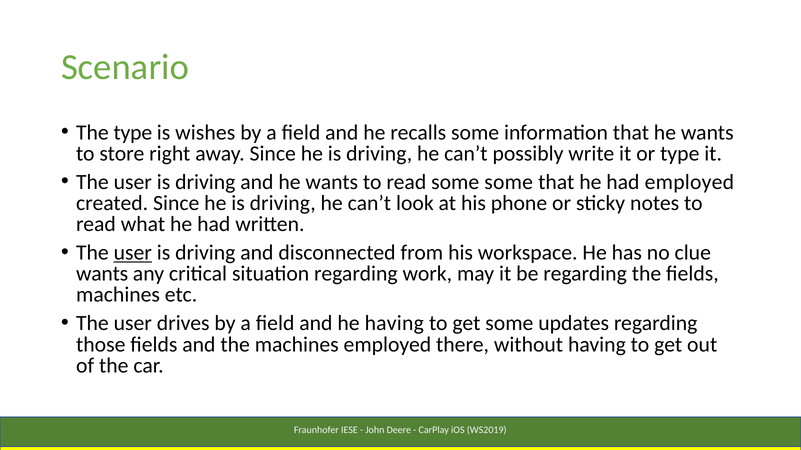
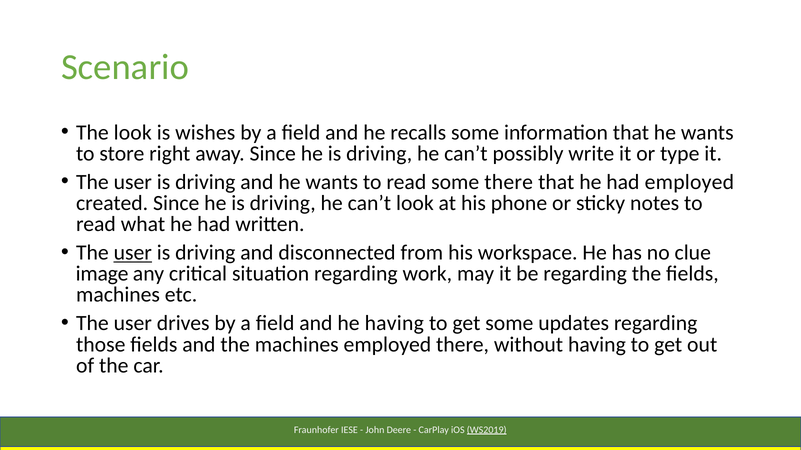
The type: type -> look (133, 133)
some some: some -> there (509, 182)
wants: wants -> image (102, 274)
WS2019 underline: none -> present (487, 430)
